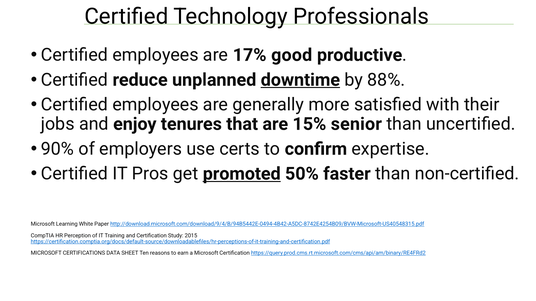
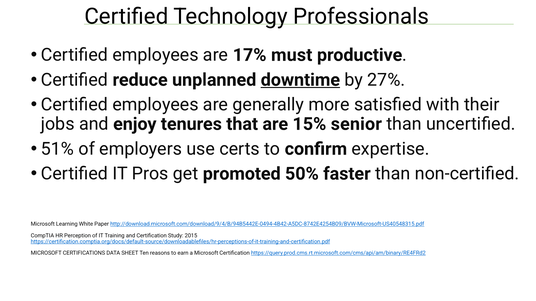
good: good -> must (292, 55)
88%: 88% -> 27% (386, 80)
90%: 90% -> 51% (57, 149)
promoted underline: present -> none (242, 174)
